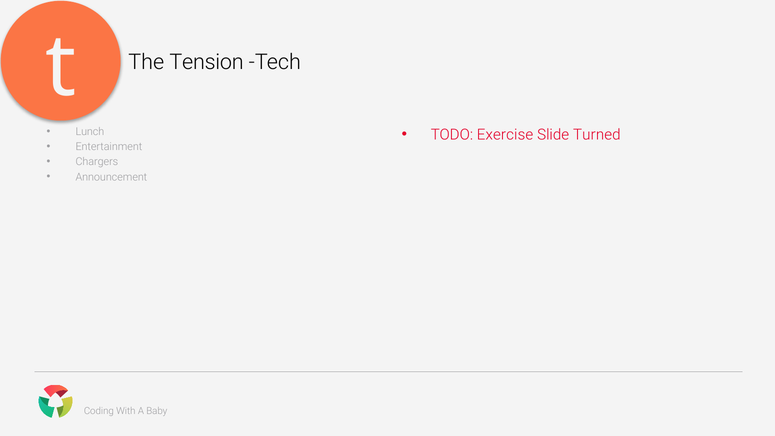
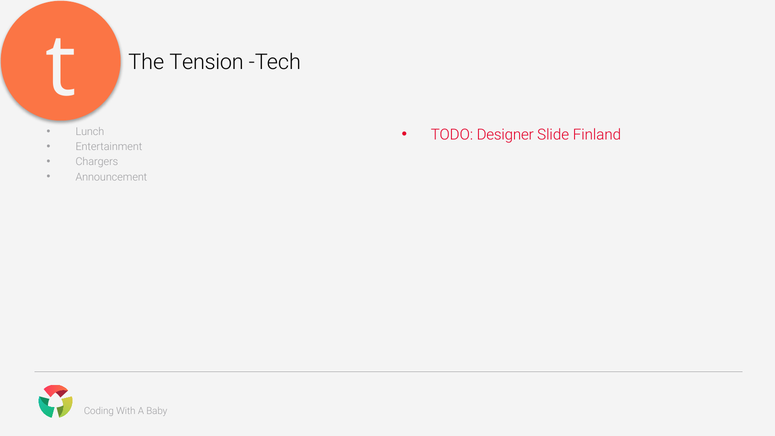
Exercise: Exercise -> Designer (505, 135)
Turned: Turned -> Finland (597, 135)
